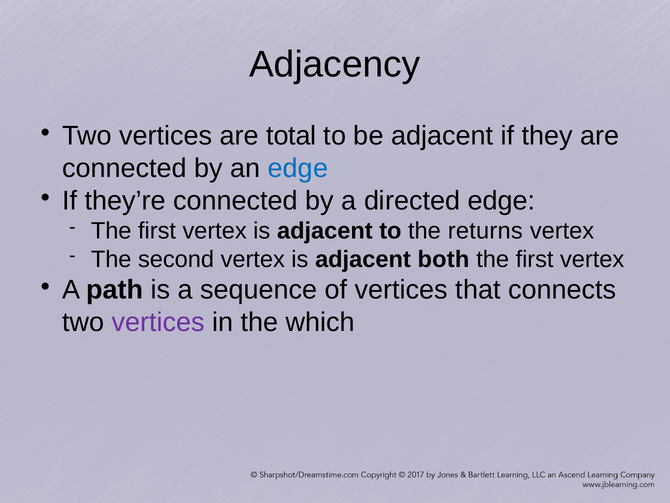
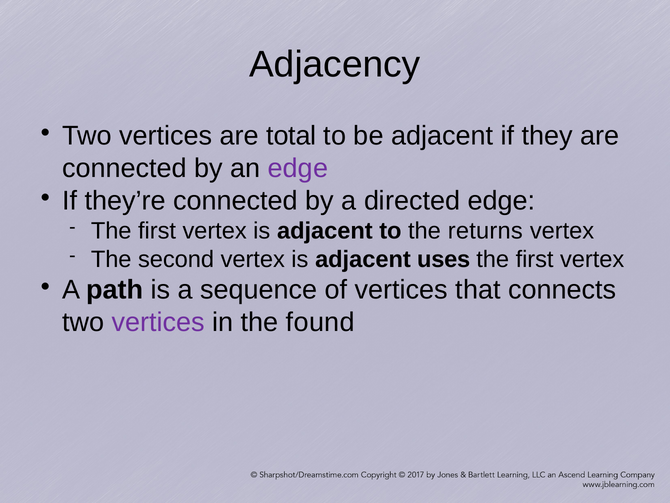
edge colour: blue -> purple (298, 168)
both: both -> uses (444, 259)
which: which -> found (320, 322)
